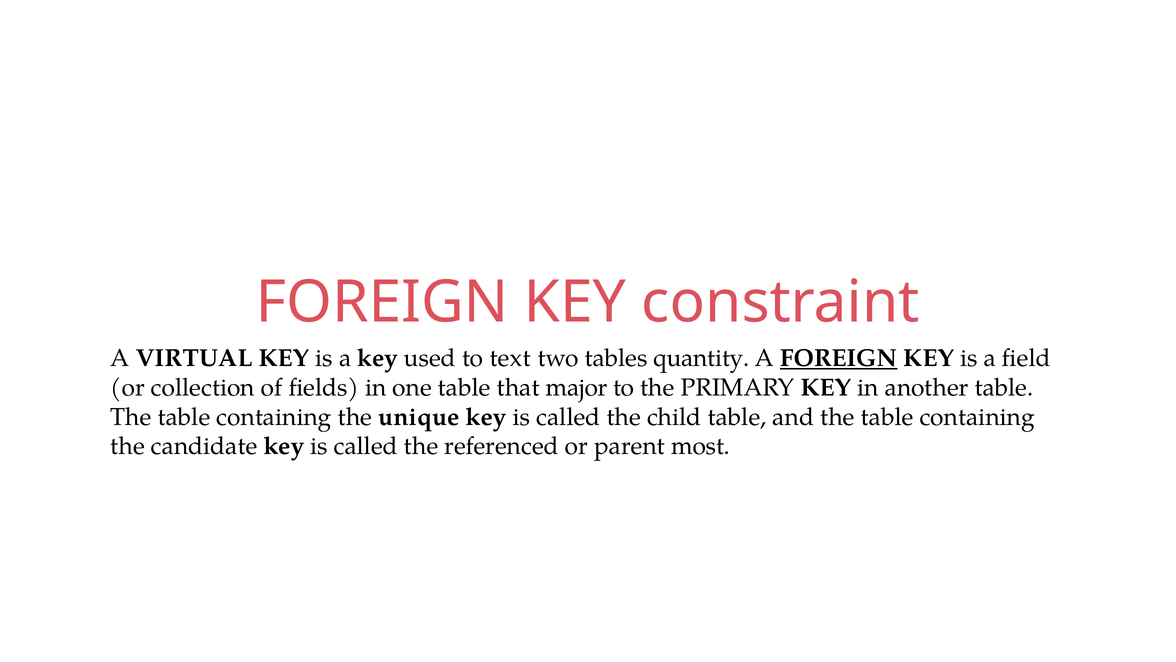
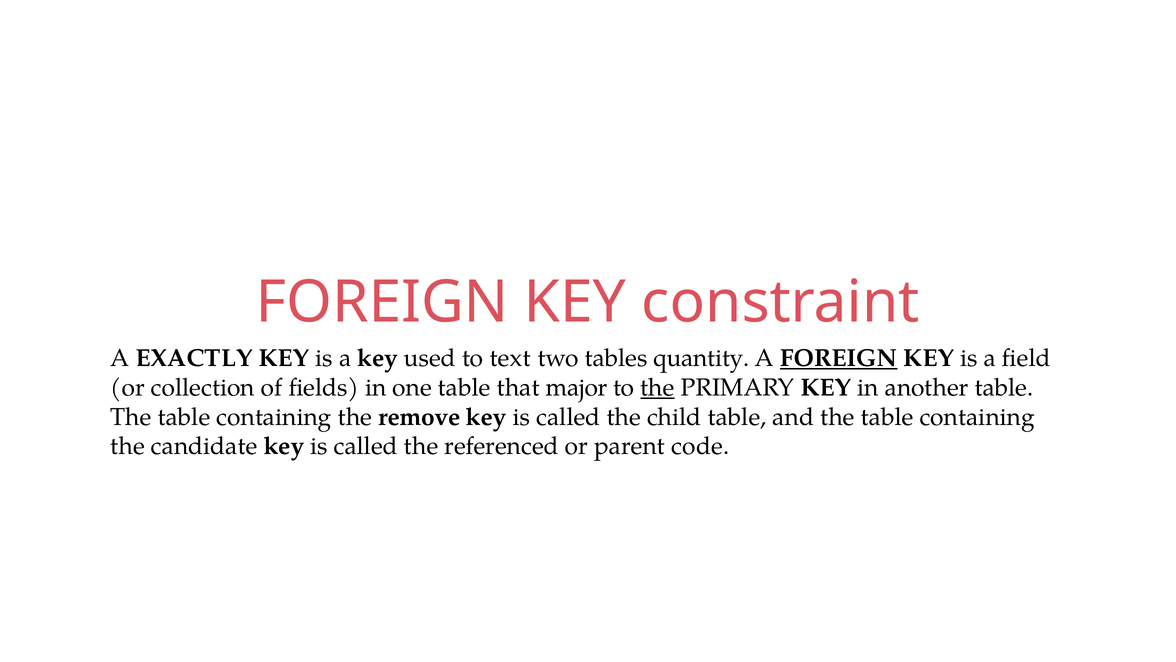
VIRTUAL: VIRTUAL -> EXACTLY (194, 358)
the underline: none -> present (657, 387)
unique: unique -> remove (419, 417)
most: most -> code (700, 446)
